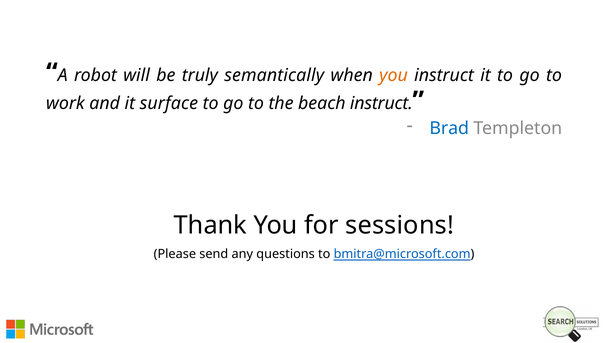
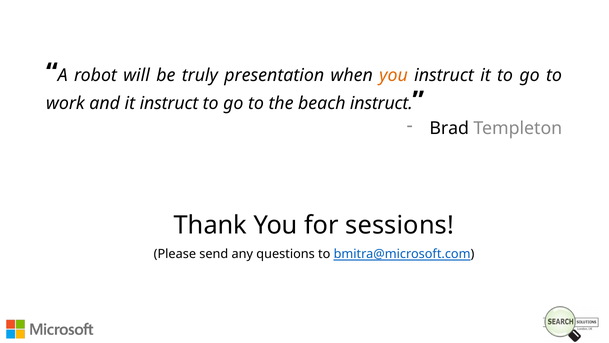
semantically: semantically -> presentation (274, 75)
it surface: surface -> instruct (169, 103)
Brad colour: blue -> black (449, 128)
